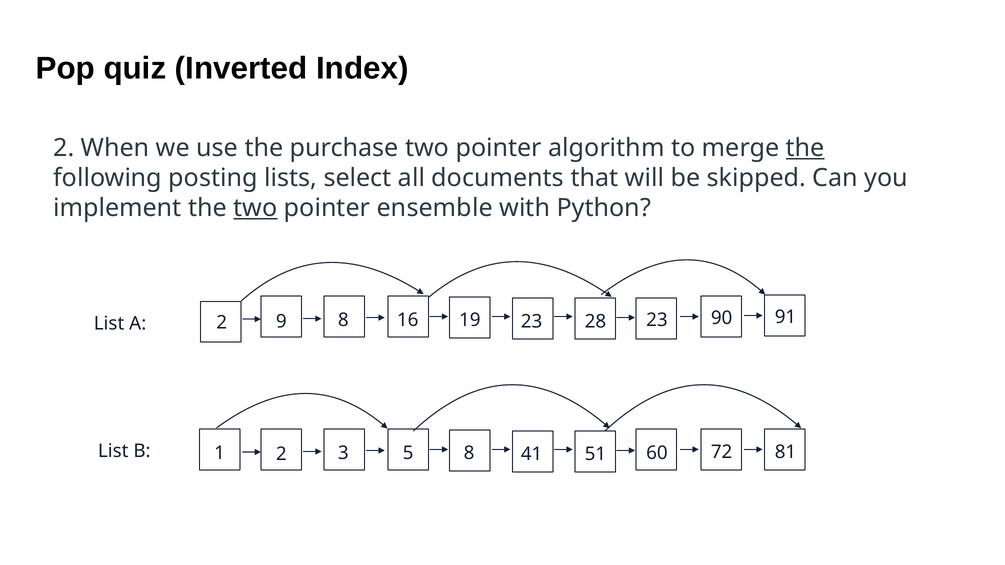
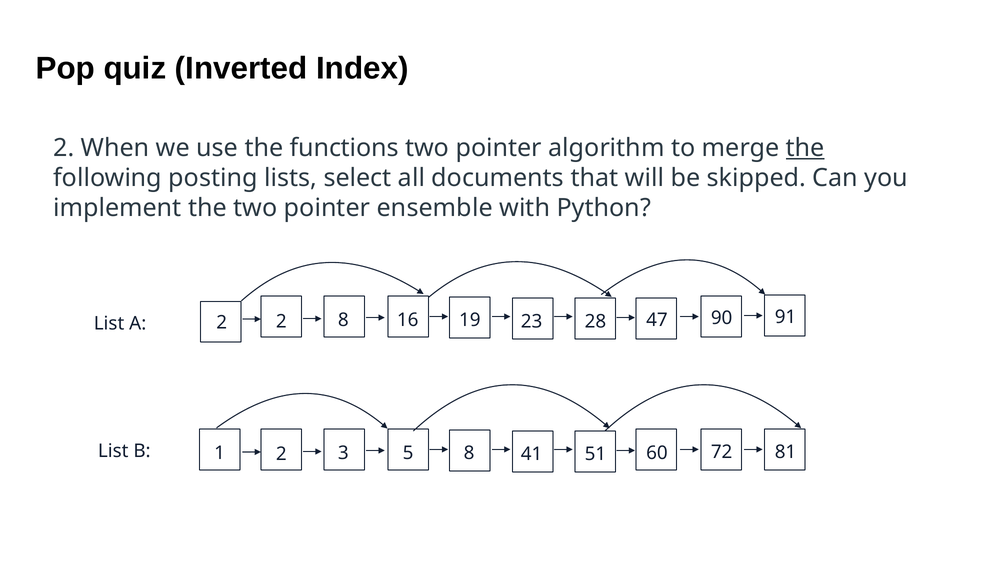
purchase: purchase -> functions (344, 148)
two underline: present -> none (255, 208)
2 9: 9 -> 2 (281, 321)
28 23: 23 -> 47 (657, 320)
